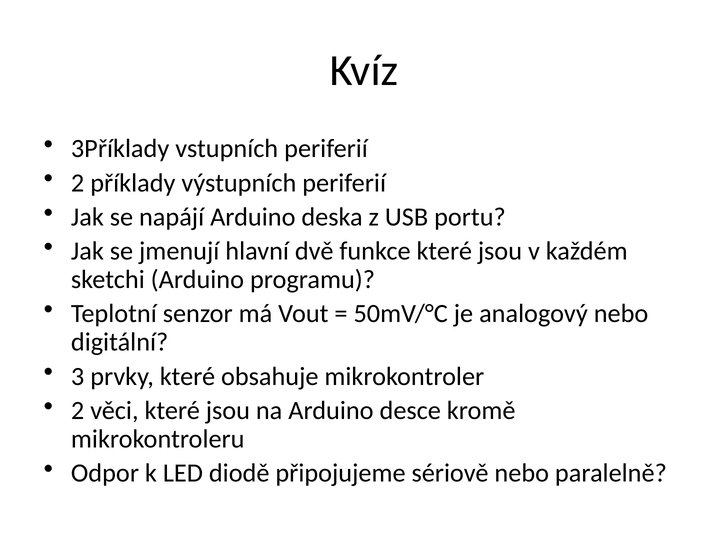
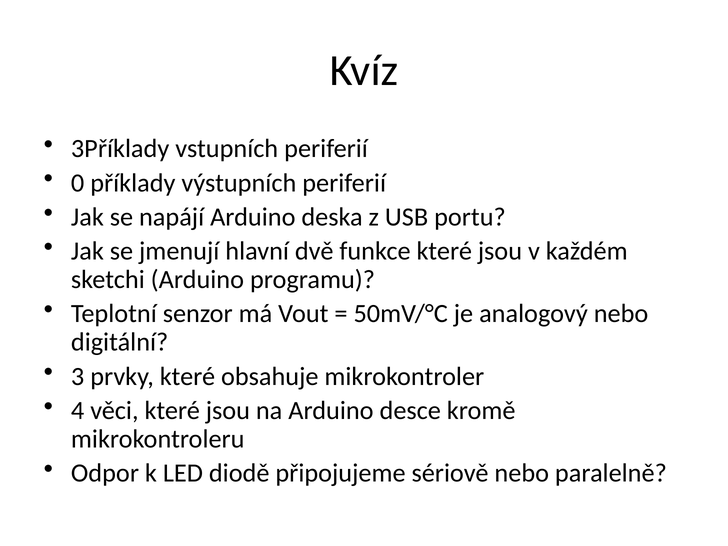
2: 2 -> 0 (78, 183)
2: 2 -> 4 (78, 411)
